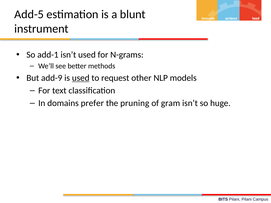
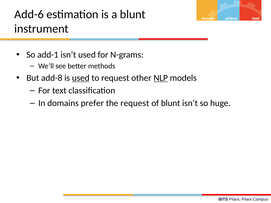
Add-5: Add-5 -> Add-6 (29, 14)
add-9: add-9 -> add-8 (52, 78)
NLP underline: none -> present (161, 78)
the pruning: pruning -> request (135, 103)
of gram: gram -> blunt (171, 103)
